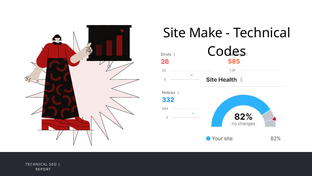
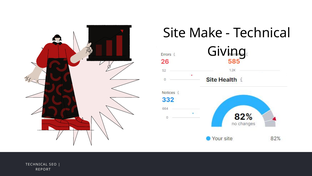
Codes: Codes -> Giving (227, 51)
